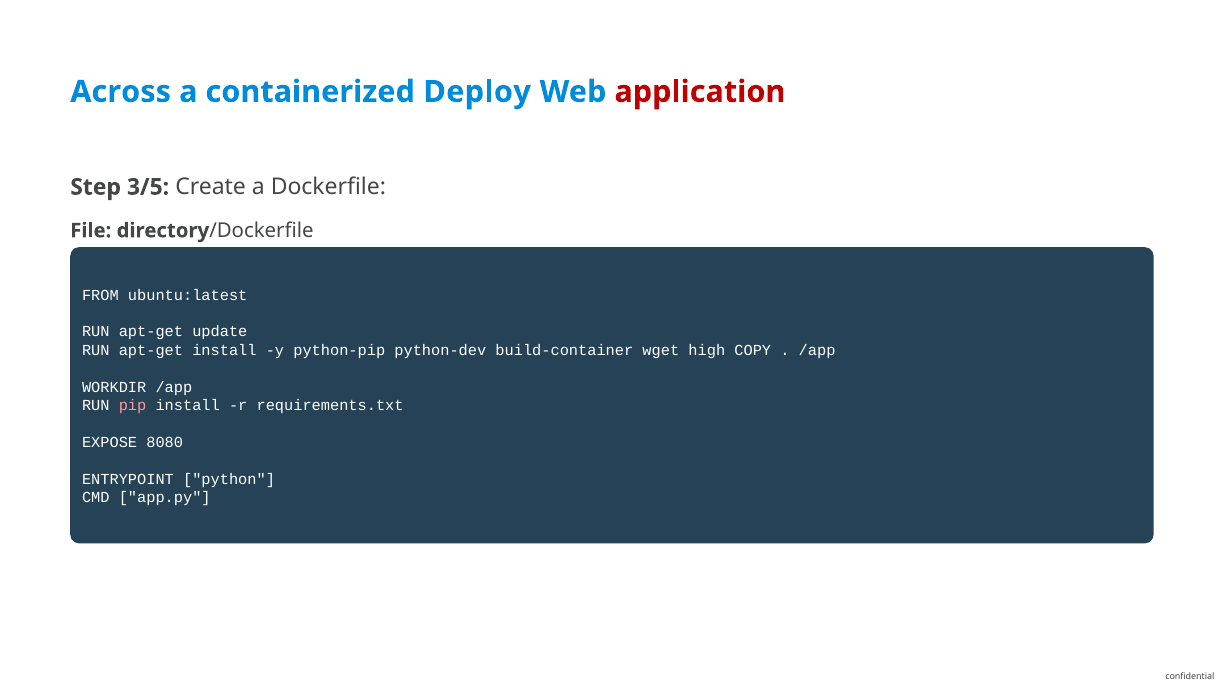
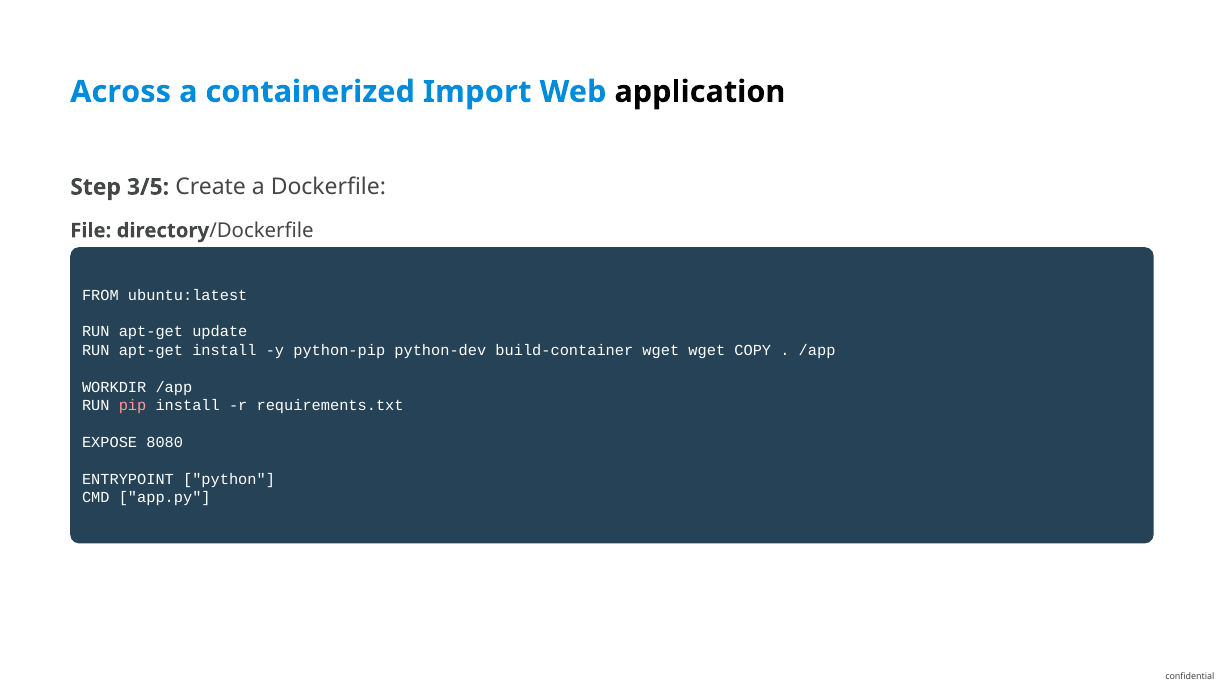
Deploy: Deploy -> Import (477, 92)
application colour: red -> black (700, 92)
wget high: high -> wget (707, 350)
